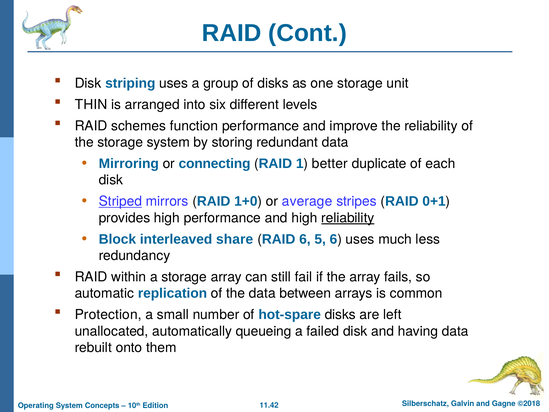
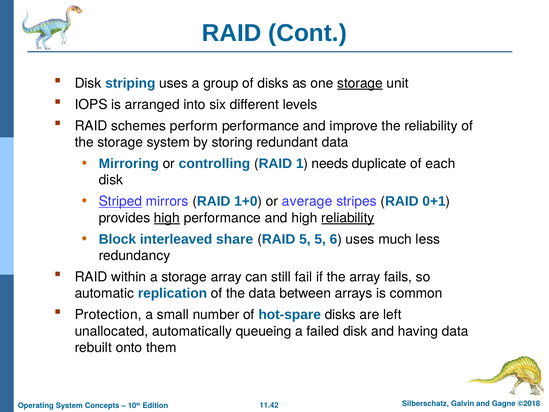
storage underline: none -> present (360, 83)
THIN: THIN -> IOPS (91, 105)
function: function -> perform (194, 126)
connecting: connecting -> controlling (214, 164)
better: better -> needs (330, 164)
high underline: none -> present (167, 218)
RAID 6: 6 -> 5 (305, 239)
